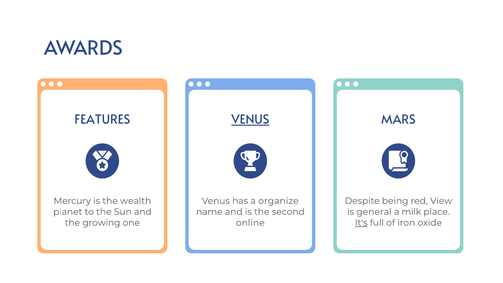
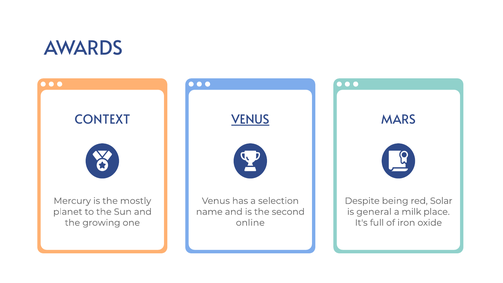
FEATURES: FEATURES -> CONTEXT (102, 120)
wealth: wealth -> mostly (136, 201)
organize: organize -> selection (279, 201)
View: View -> Solar (441, 201)
It's underline: present -> none (361, 223)
